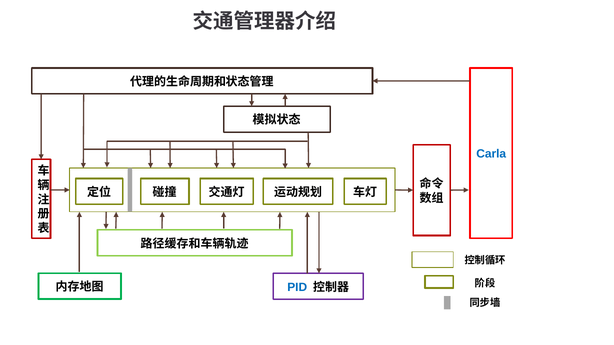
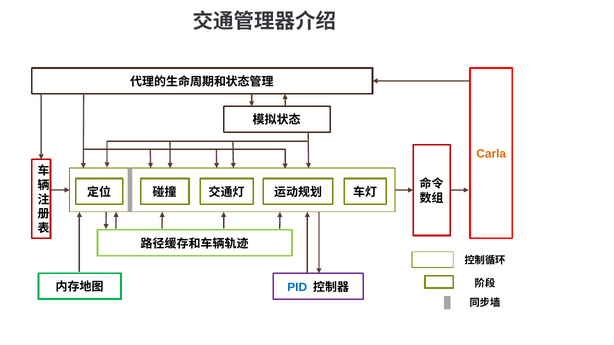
Carla colour: blue -> orange (491, 154)
